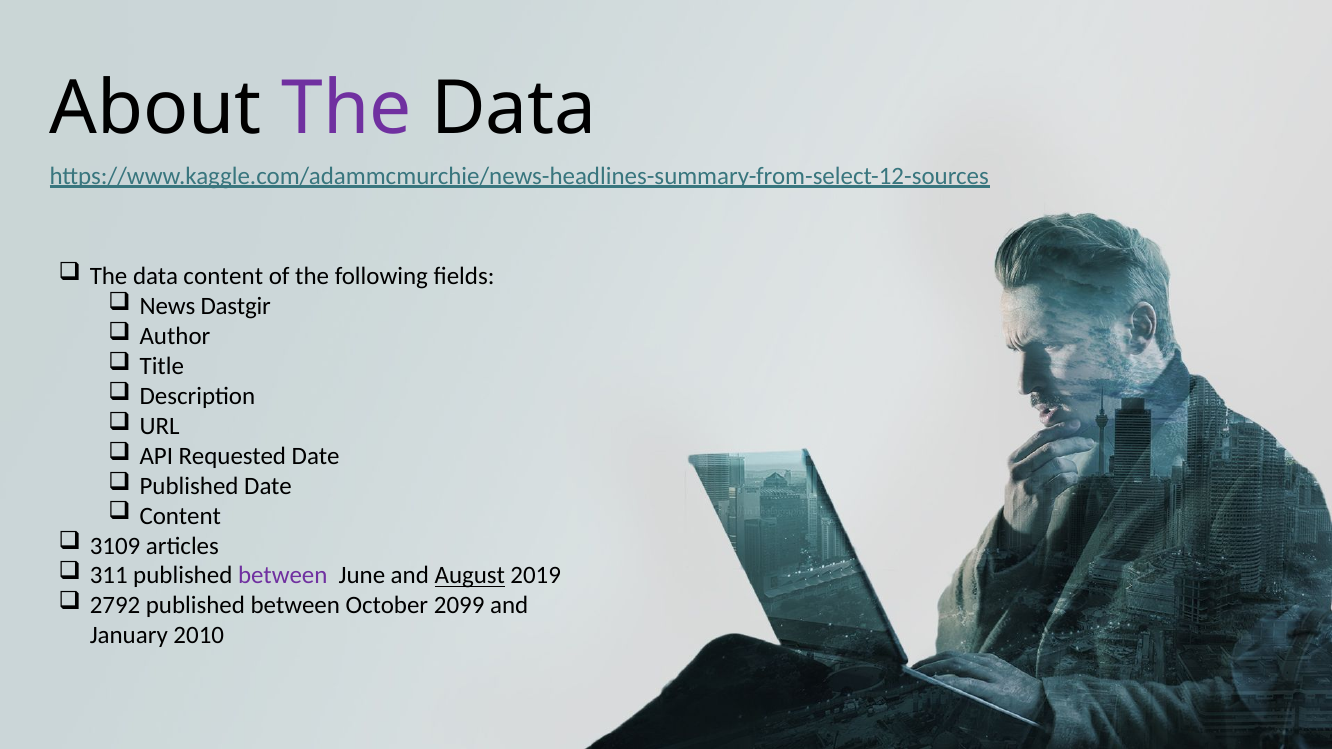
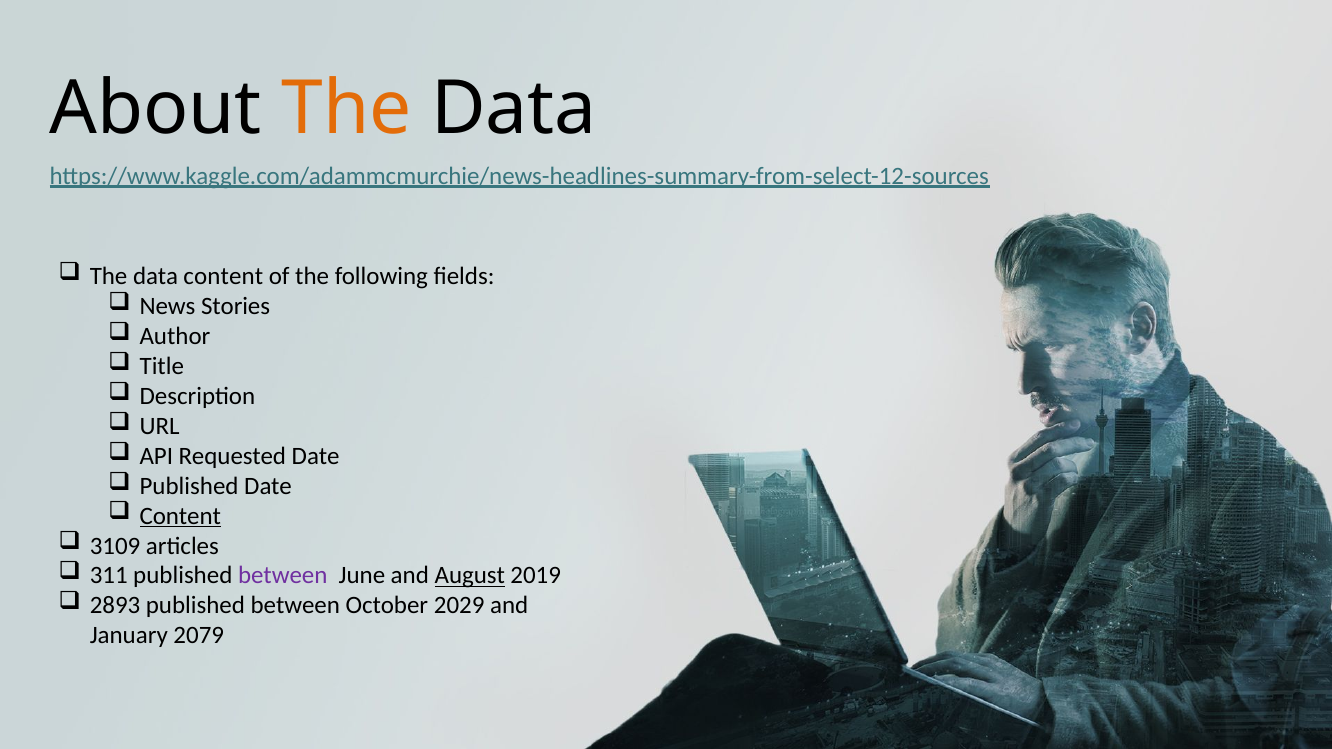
The colour: purple -> orange (347, 108)
Dastgir: Dastgir -> Stories (236, 306)
Content underline: none -> present (180, 516)
2792: 2792 -> 2893 (115, 606)
2099: 2099 -> 2029 (459, 606)
2010: 2010 -> 2079 (199, 636)
